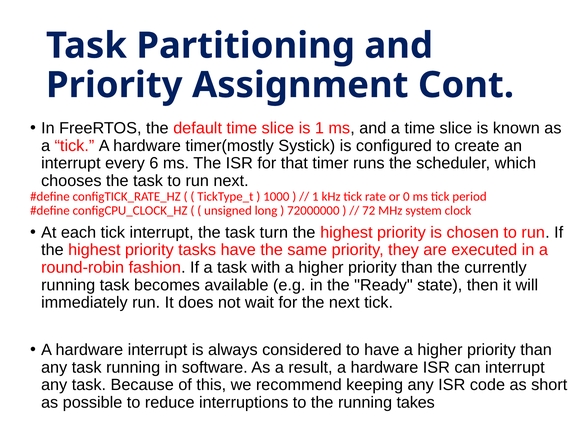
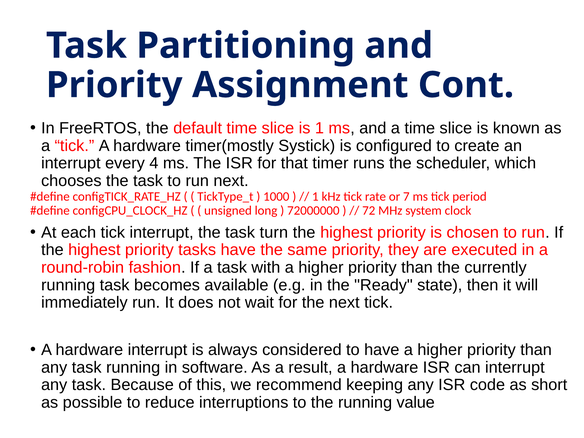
6: 6 -> 4 (154, 163)
0: 0 -> 7 (406, 197)
takes: takes -> value (416, 403)
